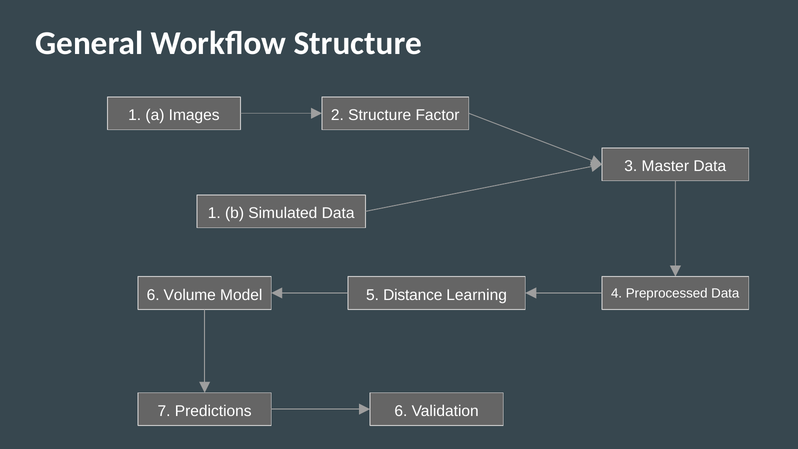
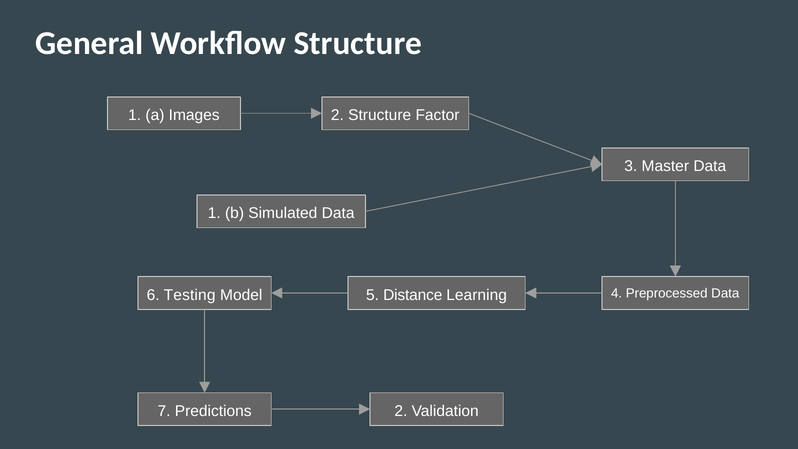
Volume: Volume -> Testing (190, 295)
Predictions 6: 6 -> 2 (401, 411)
